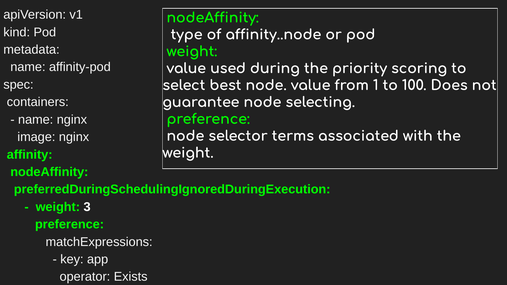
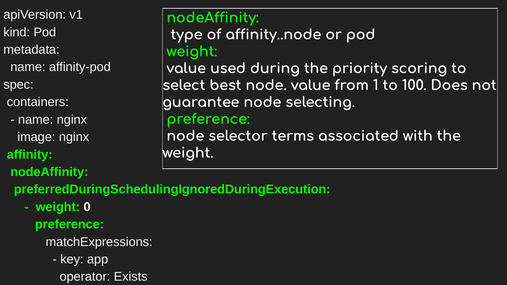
3: 3 -> 0 (87, 207)
